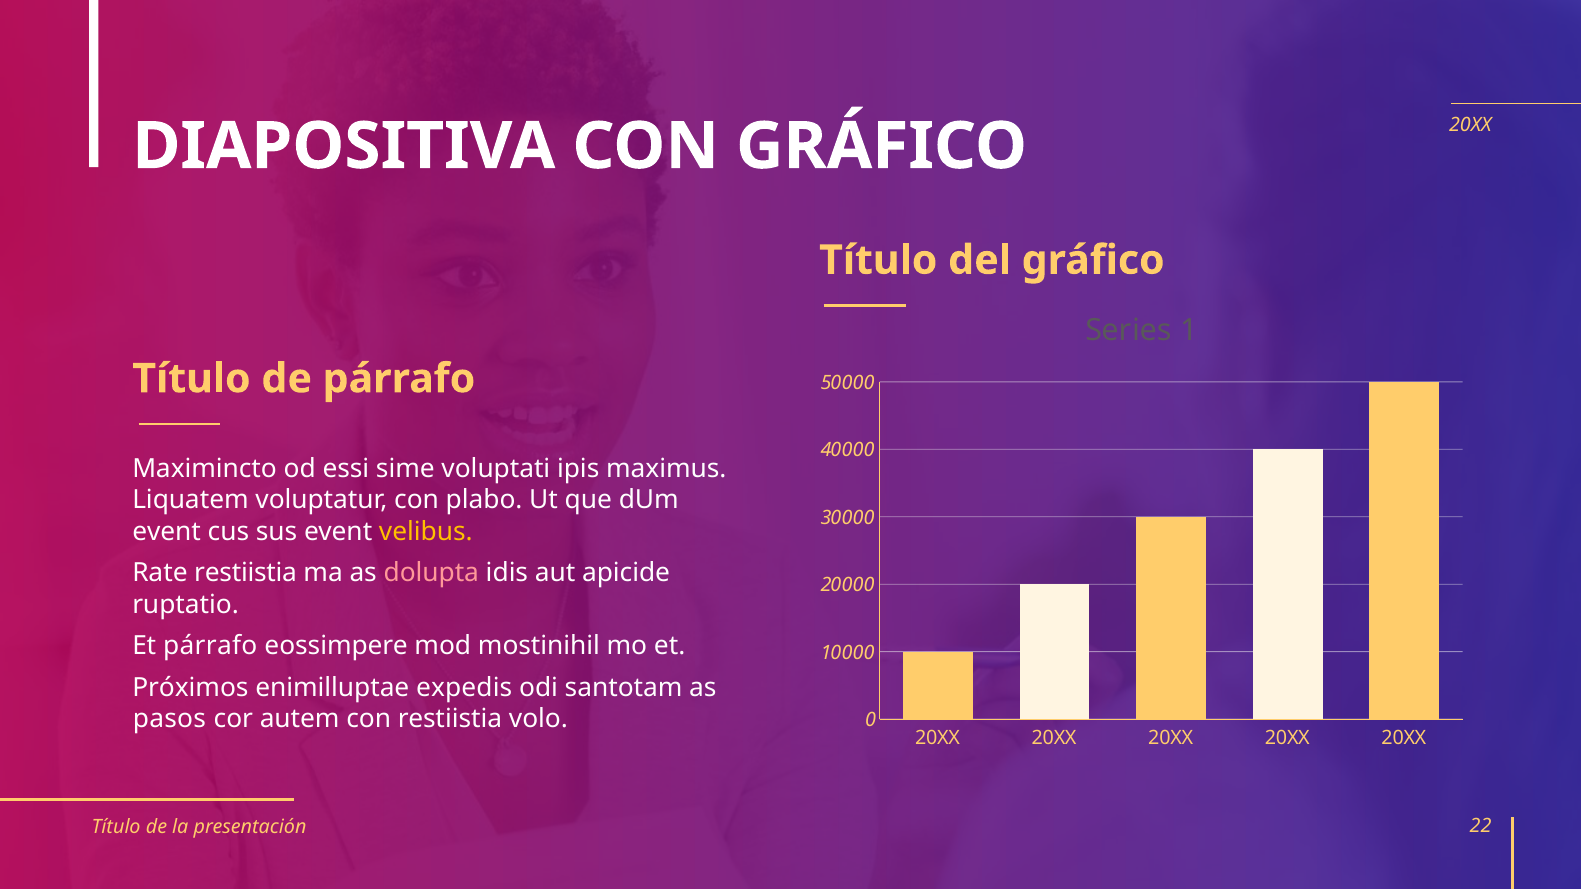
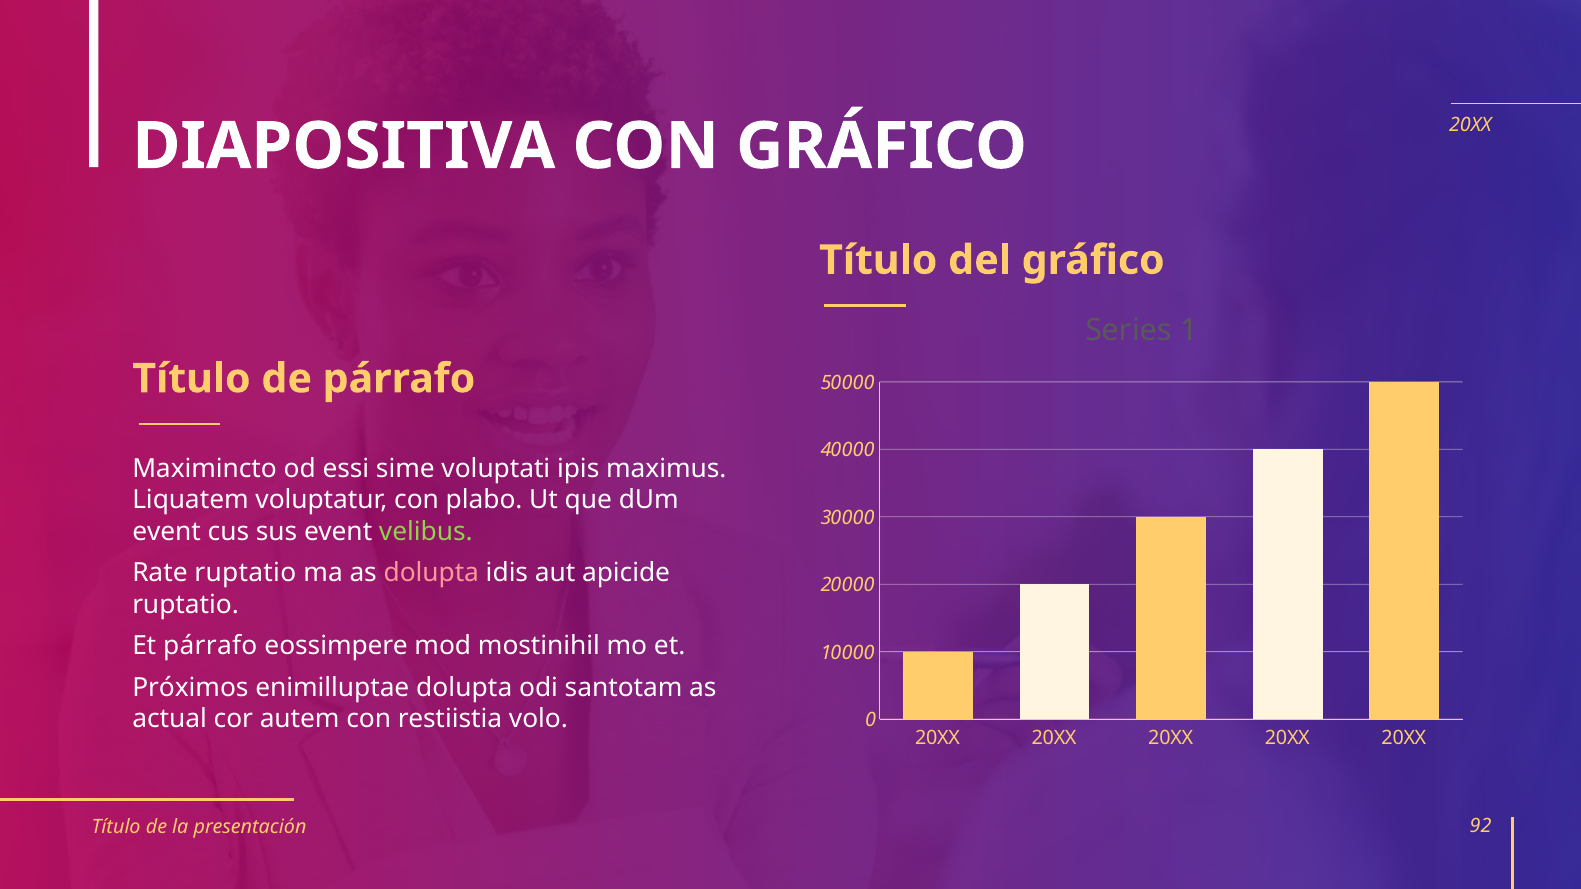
velibus colour: yellow -> light green (426, 532)
Rate restiistia: restiistia -> ruptatio (245, 573)
enimilluptae expedis: expedis -> dolupta (464, 688)
pasos: pasos -> actual (170, 719)
22: 22 -> 92 (1481, 826)
